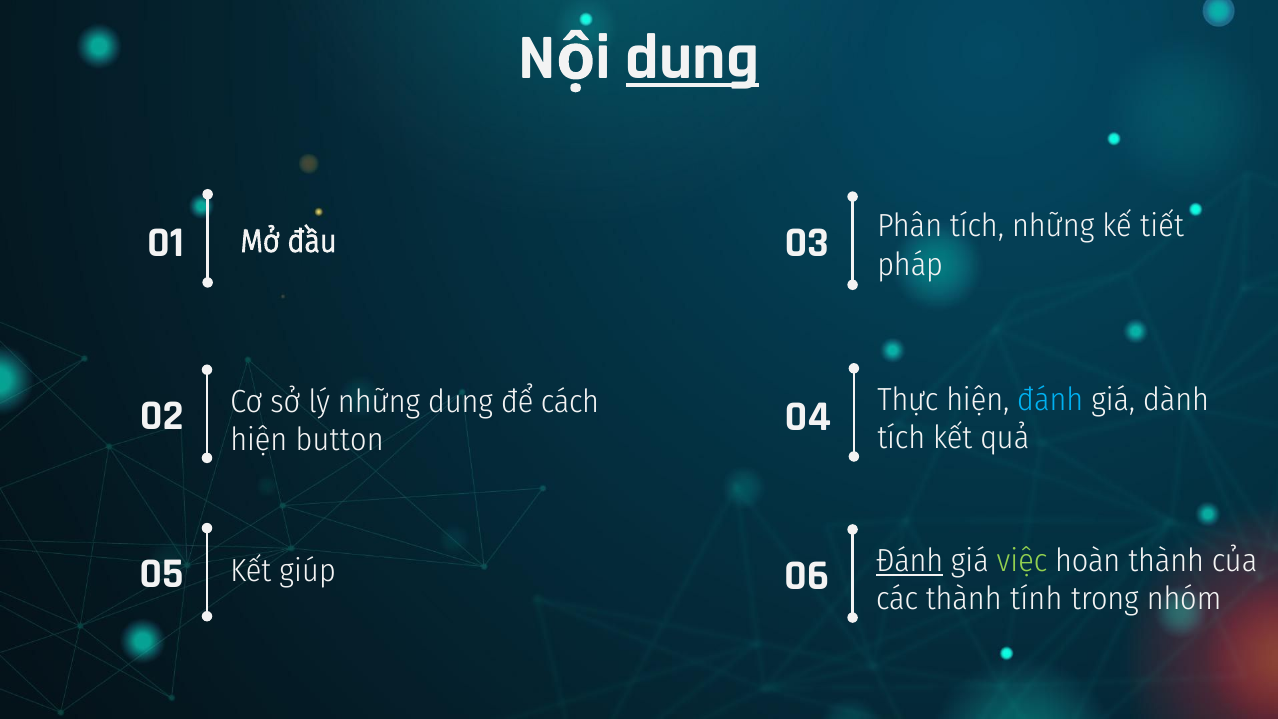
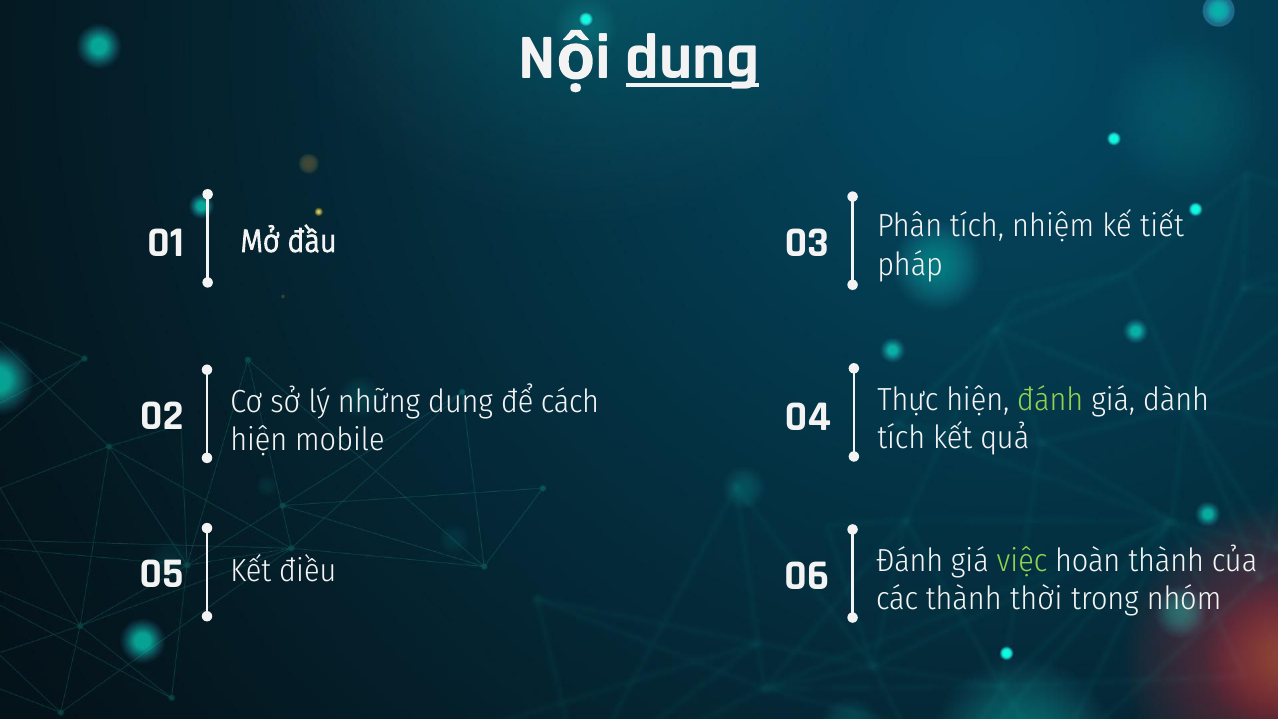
tích những: những -> nhiệm (1053, 226)
đánh colour: light blue -> light green (1050, 400)
button: button -> mobile (340, 440)
giúp: giúp -> điều (308, 571)
Đánh underline: present -> none (910, 561)
tính: tính -> thời (1036, 599)
